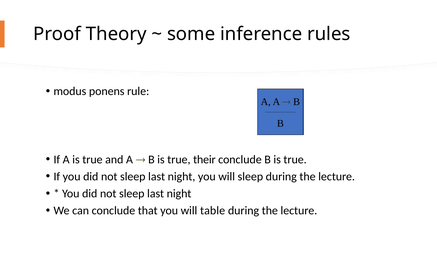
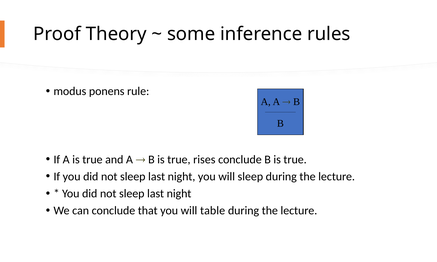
their: their -> rises (204, 160)
